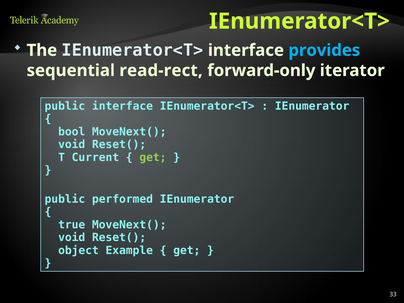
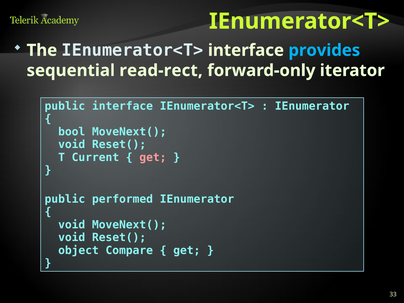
get colour: light green -> pink (153, 157)
true: true -> void (72, 225)
Example: Example -> Compare (129, 250)
